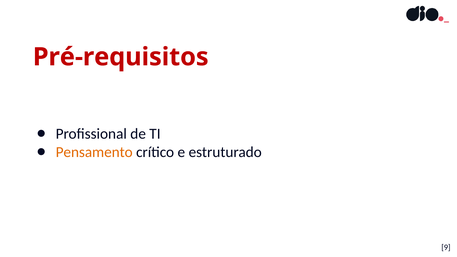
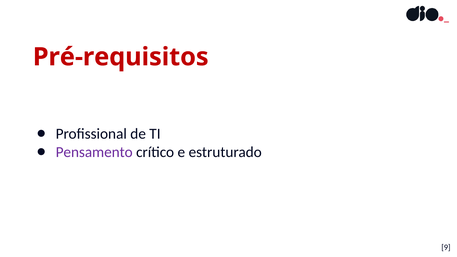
Pensamento colour: orange -> purple (94, 152)
